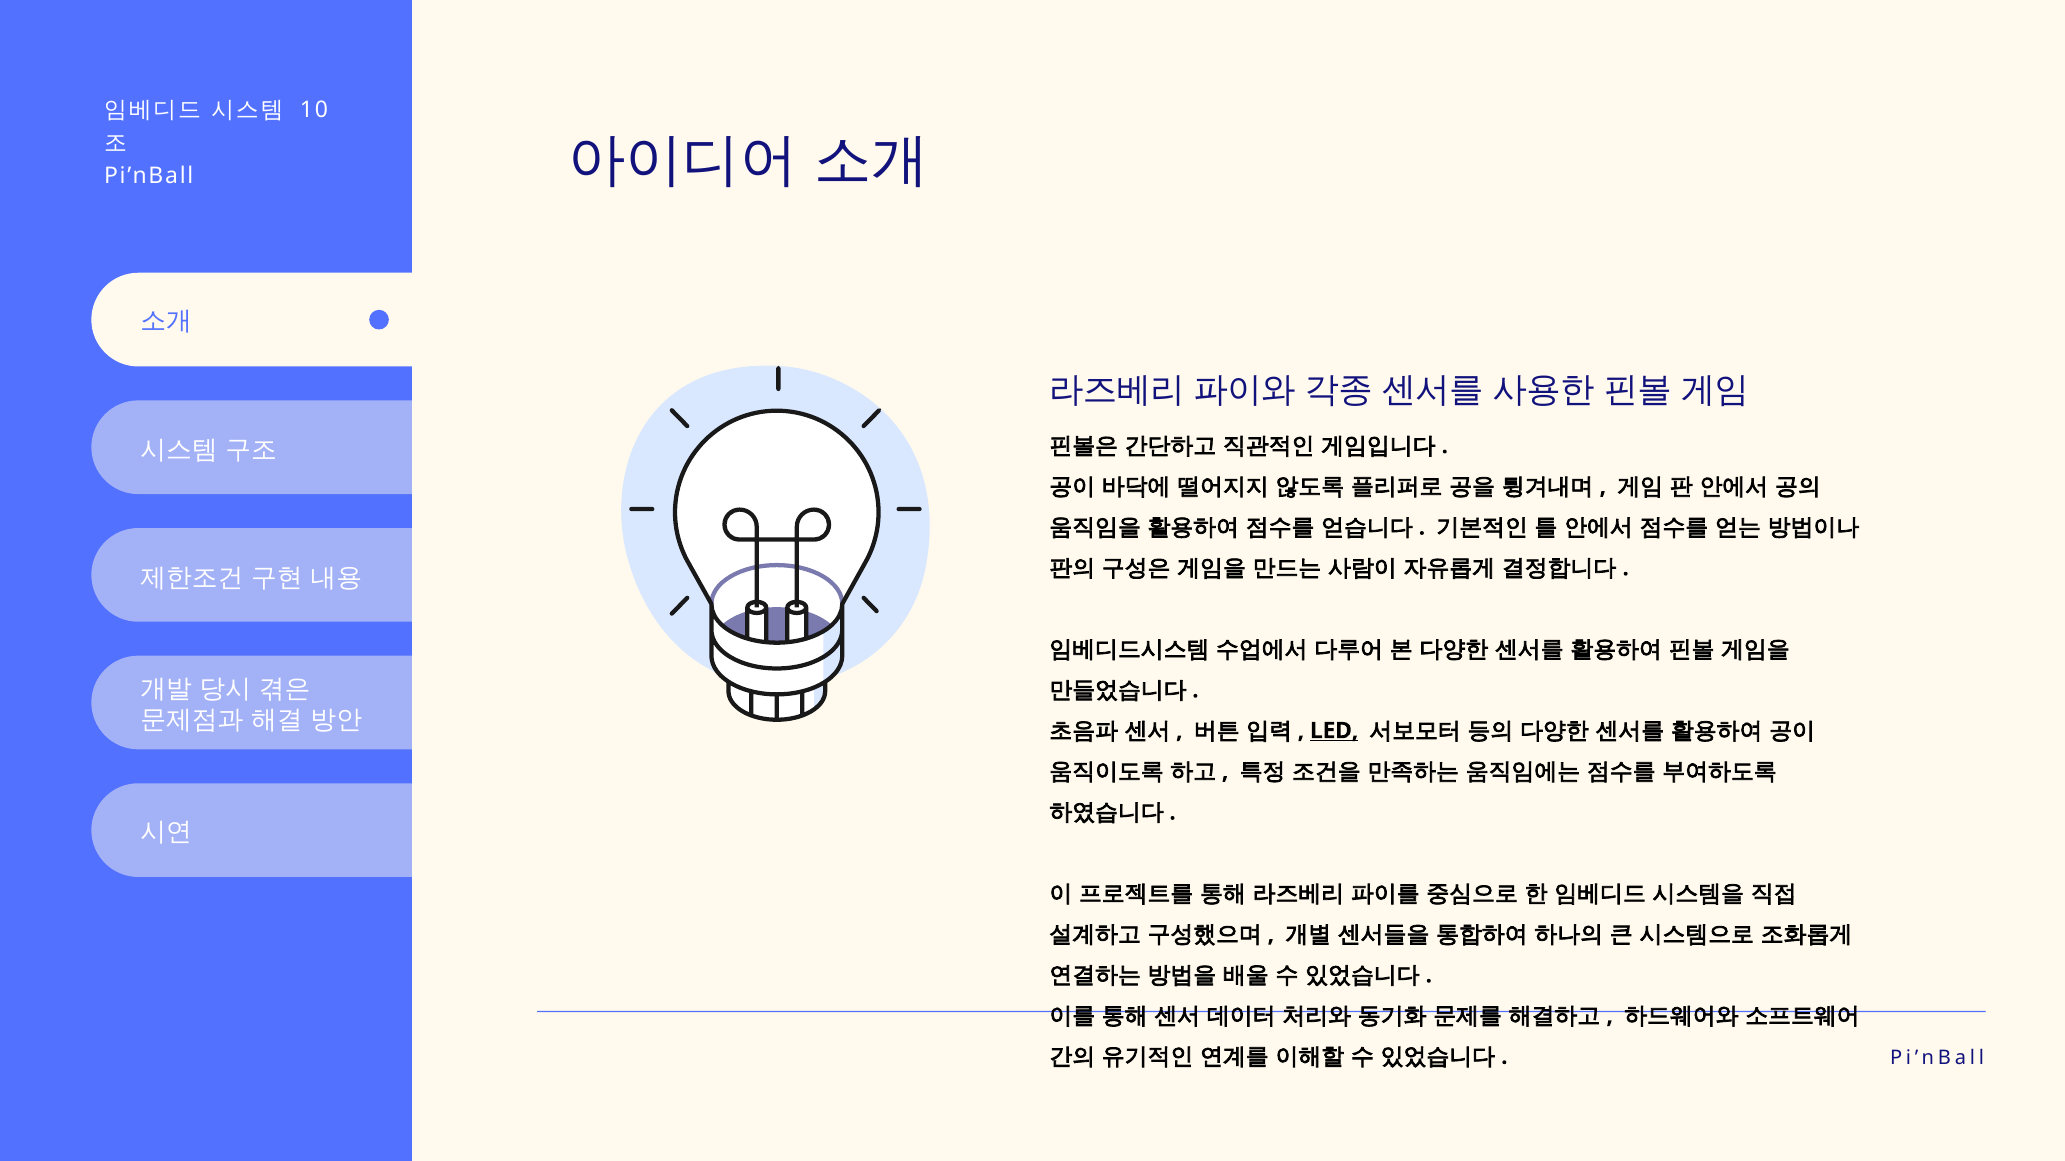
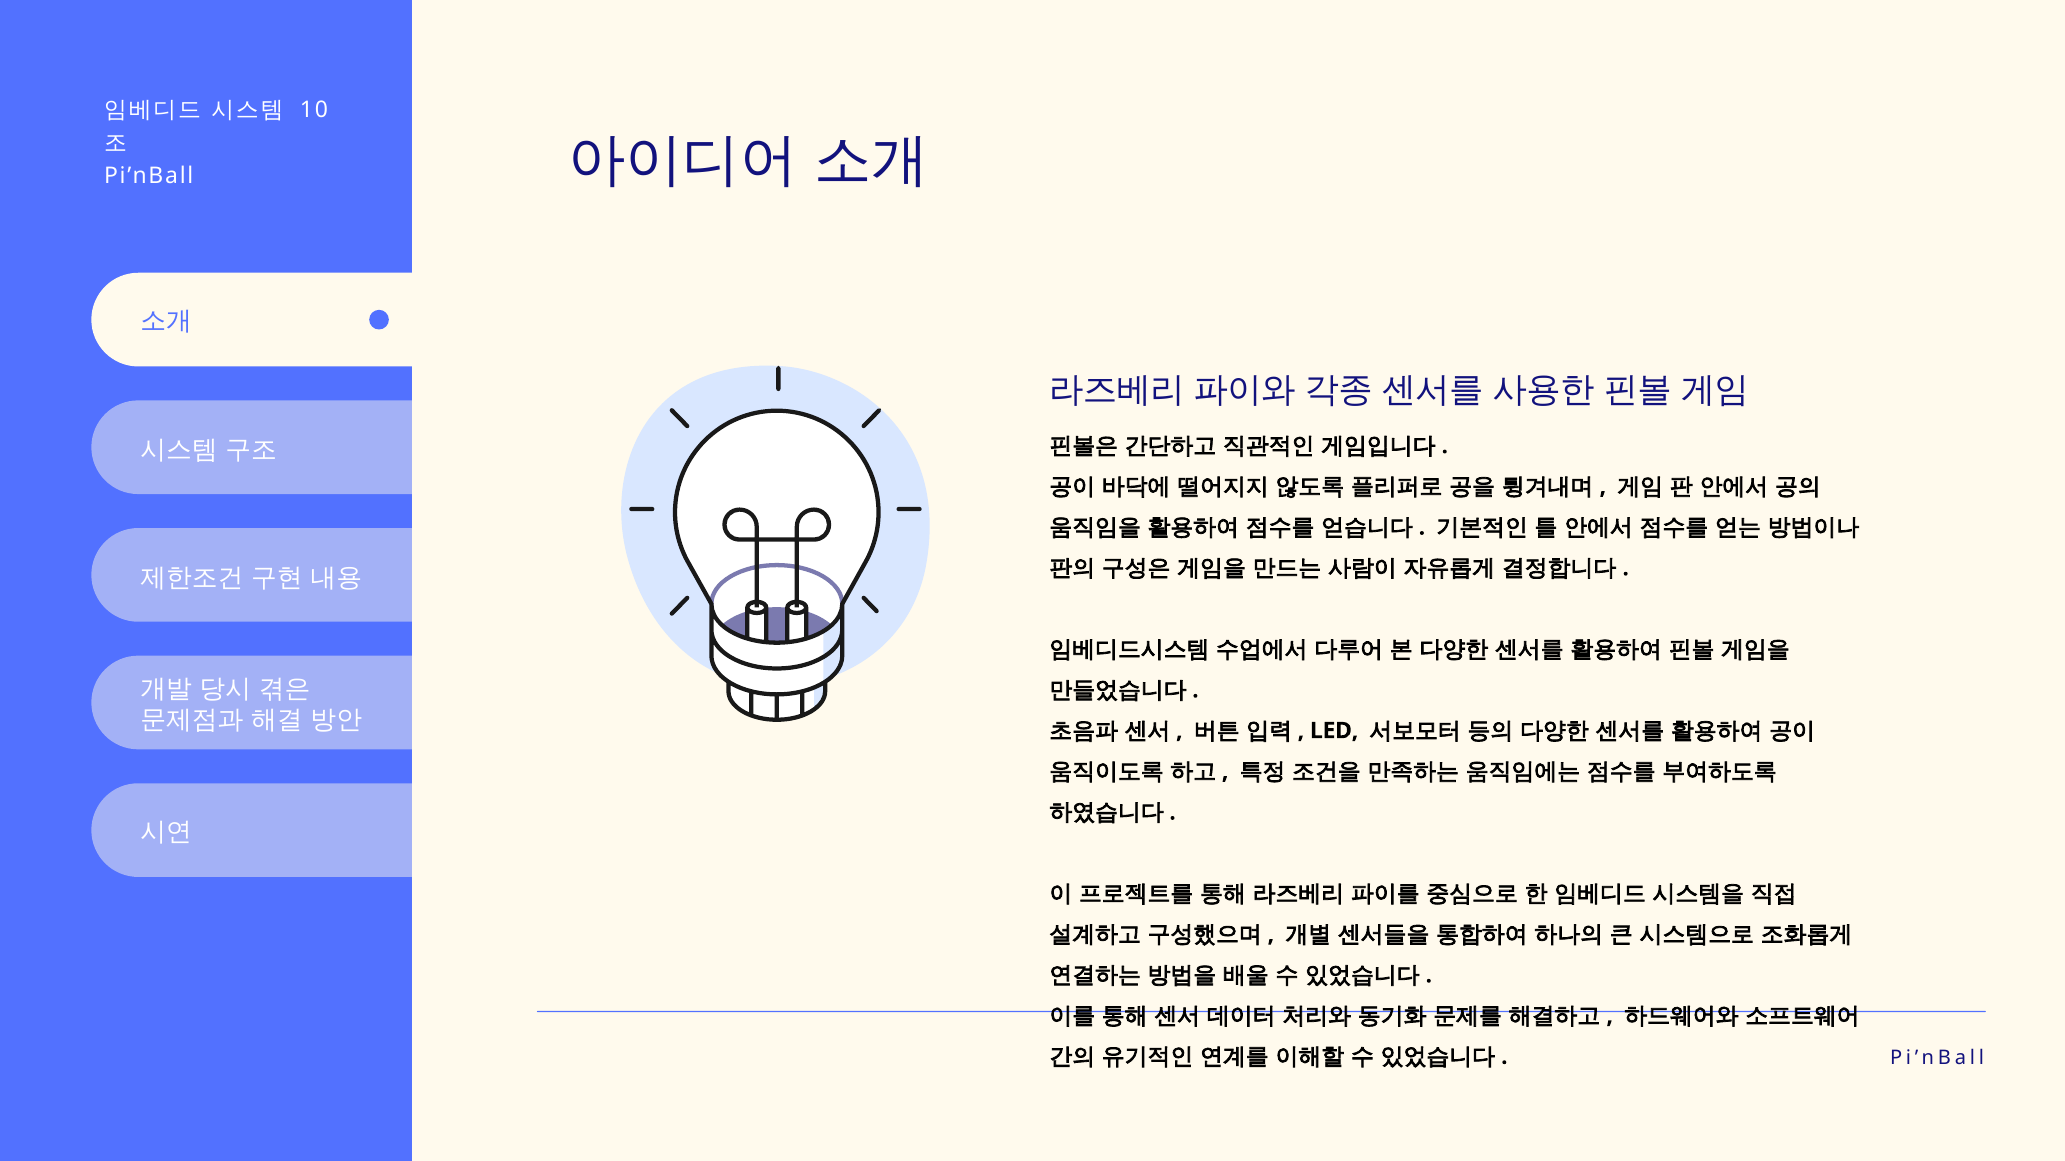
LED underline: present -> none (1334, 731)
